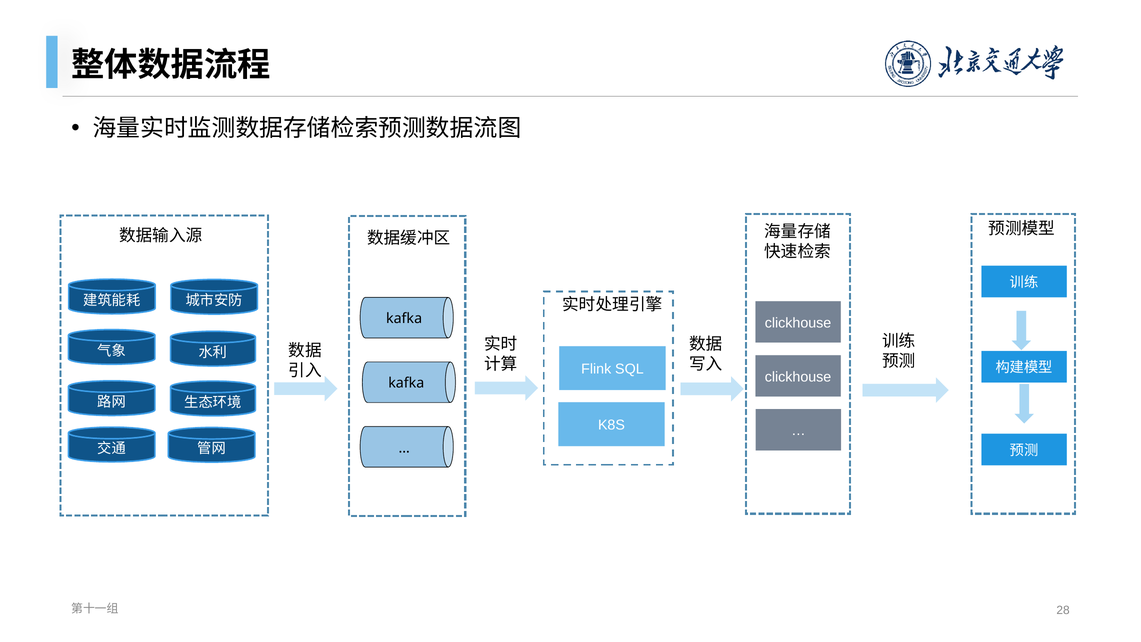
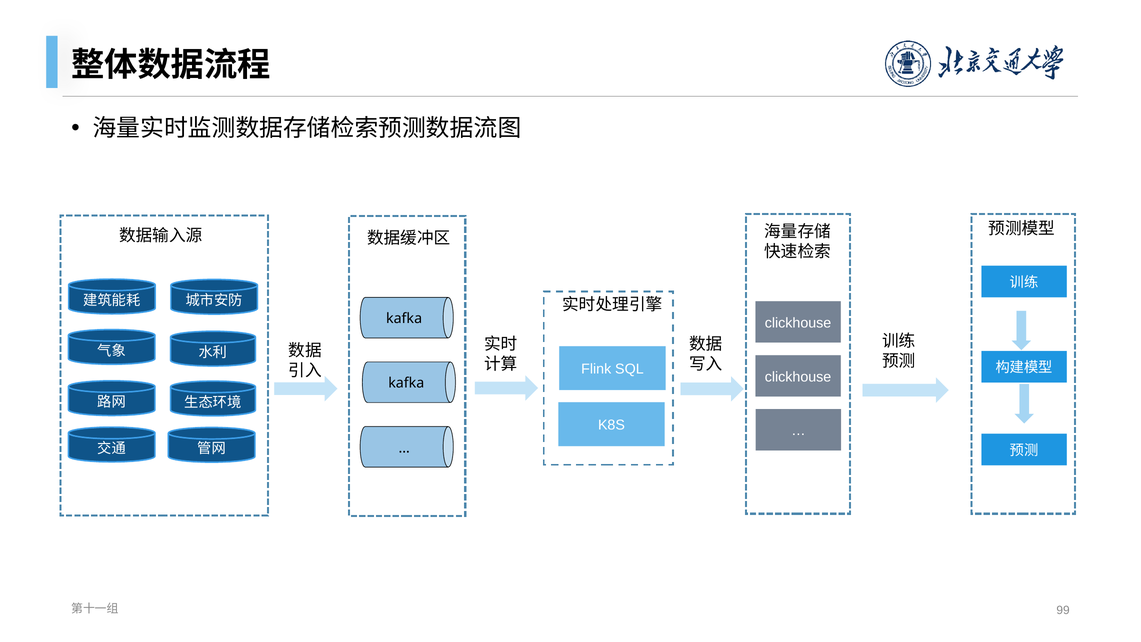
28: 28 -> 99 (1063, 610)
